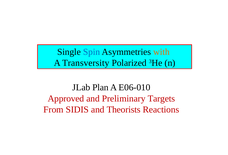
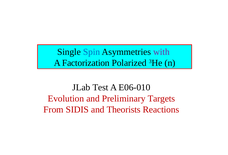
with colour: orange -> purple (161, 52)
Transversity: Transversity -> Factorization (86, 63)
Plan: Plan -> Test (100, 88)
Approved: Approved -> Evolution (66, 99)
